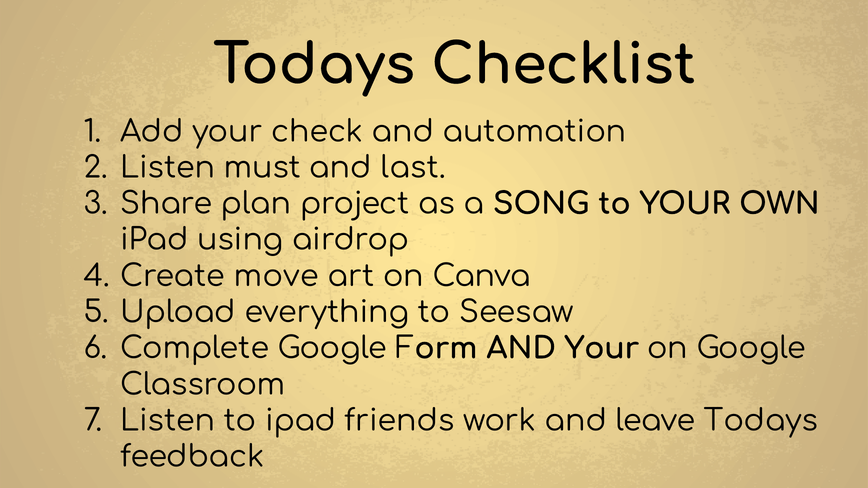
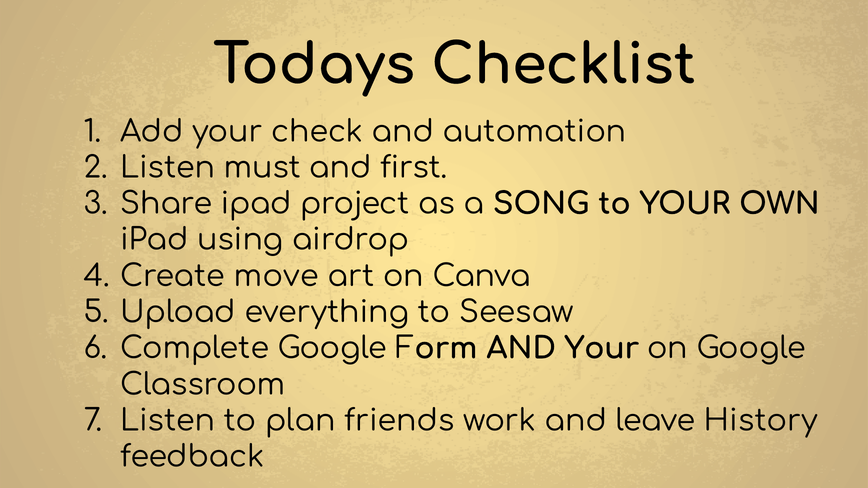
last: last -> first (414, 168)
Share plan: plan -> ipad (256, 204)
to ipad: ipad -> plan (300, 421)
leave Todays: Todays -> History (761, 421)
